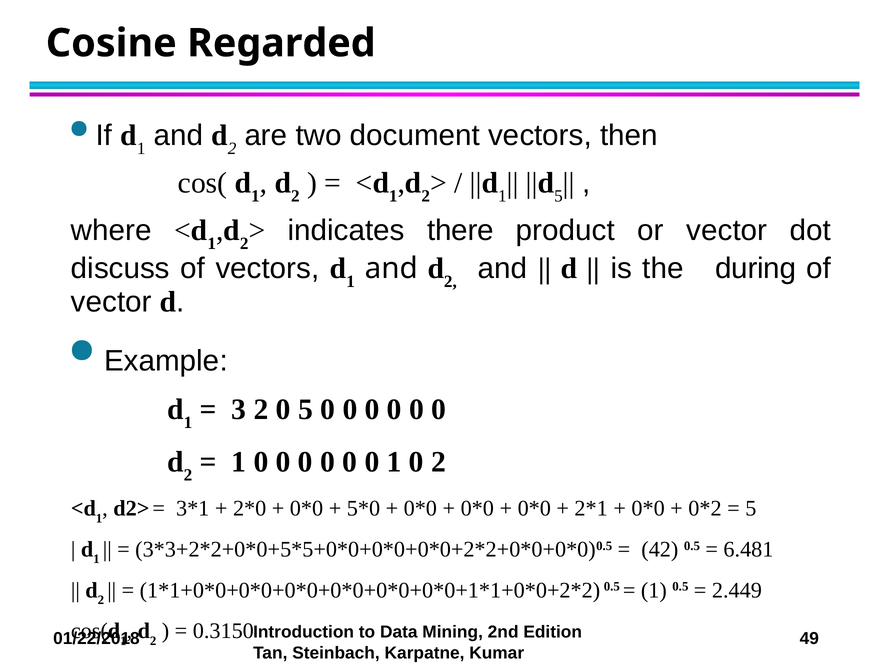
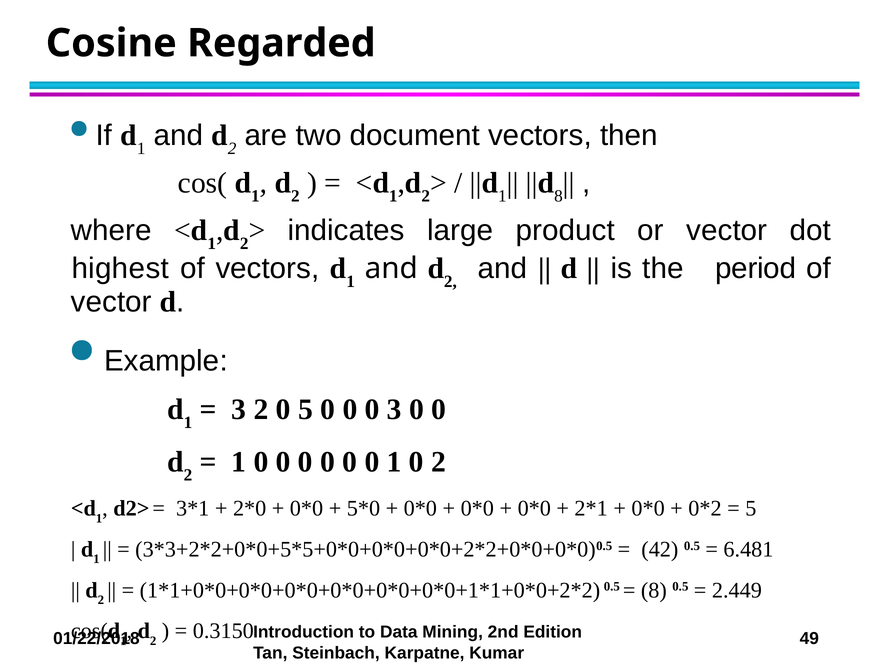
5: 5 -> 8 (559, 196)
there: there -> large (460, 231)
discuss: discuss -> highest (120, 268)
during: during -> period (756, 268)
0: 0 -> 3 (394, 409)
1: 1 -> 8 (654, 590)
